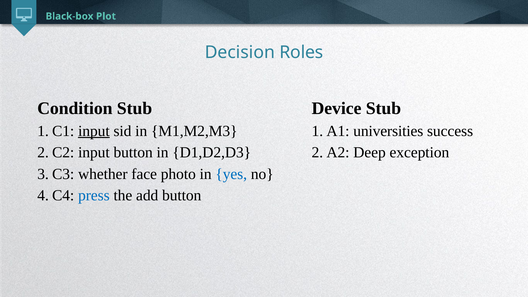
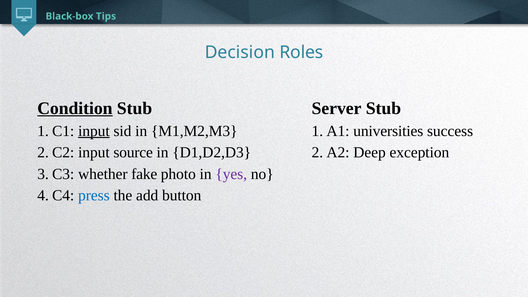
Plot: Plot -> Tips (106, 16)
Condition underline: none -> present (75, 108)
Device: Device -> Server (337, 108)
input button: button -> source (133, 152)
face: face -> fake (144, 174)
yes colour: blue -> purple (231, 174)
